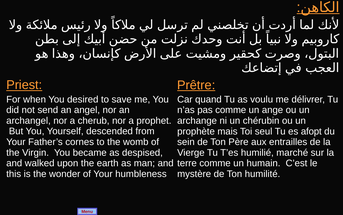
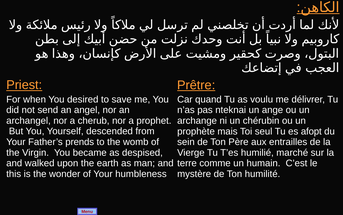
pas comme: comme -> nteknai (231, 110)
cornes: cornes -> prends (80, 142)
